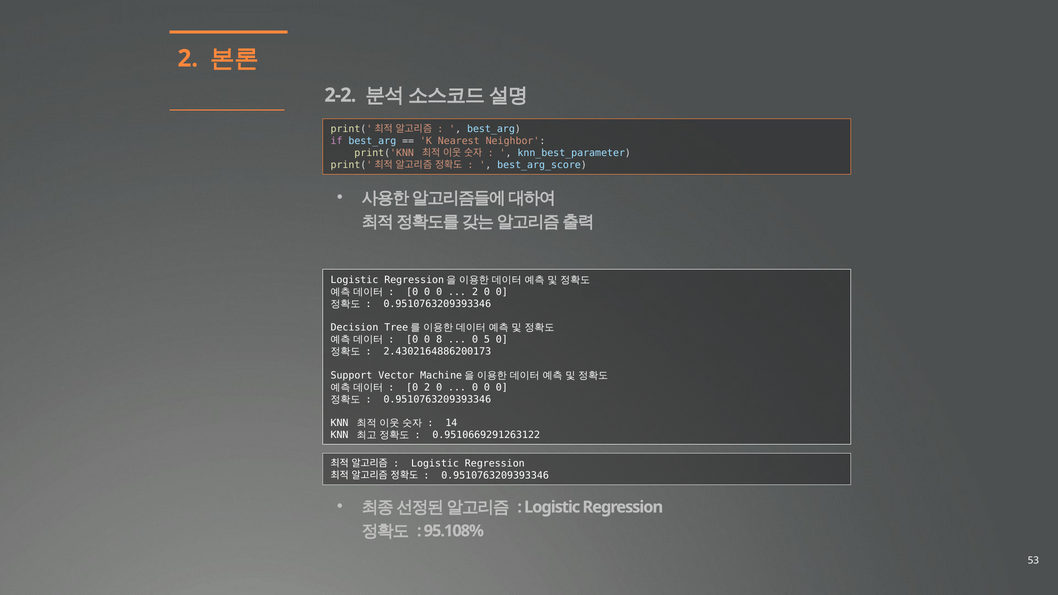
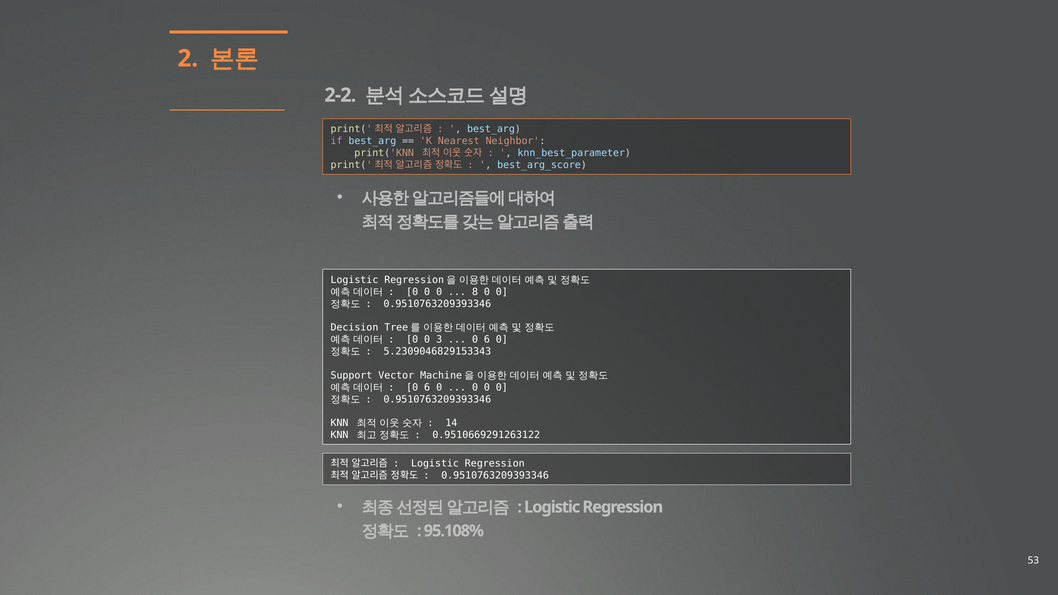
2: 2 -> 8 (475, 292)
8: 8 -> 3 (439, 340)
5: 5 -> 6 (487, 340)
2.4302164886200173: 2.4302164886200173 -> 5.2309046829153343 (437, 352)
2: 2 -> 6 (427, 387)
